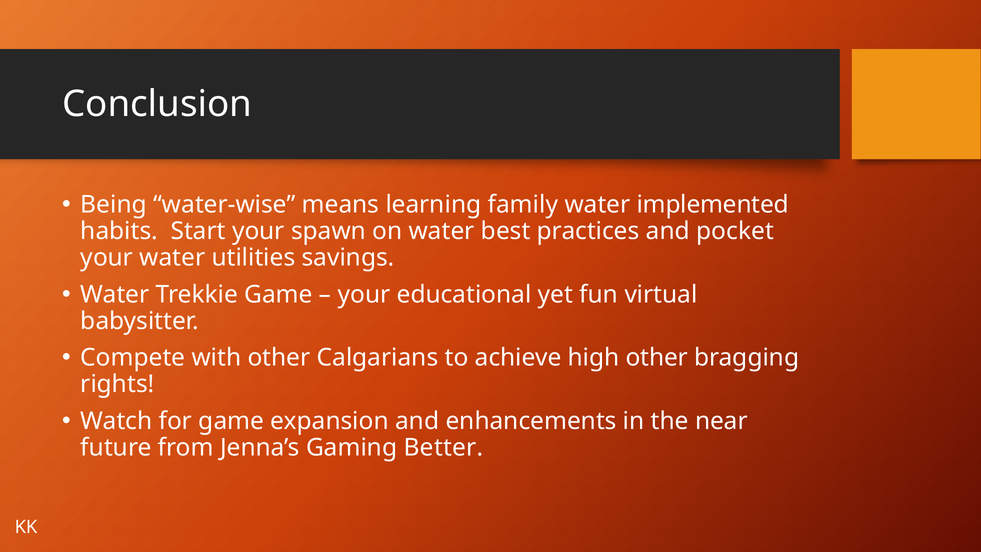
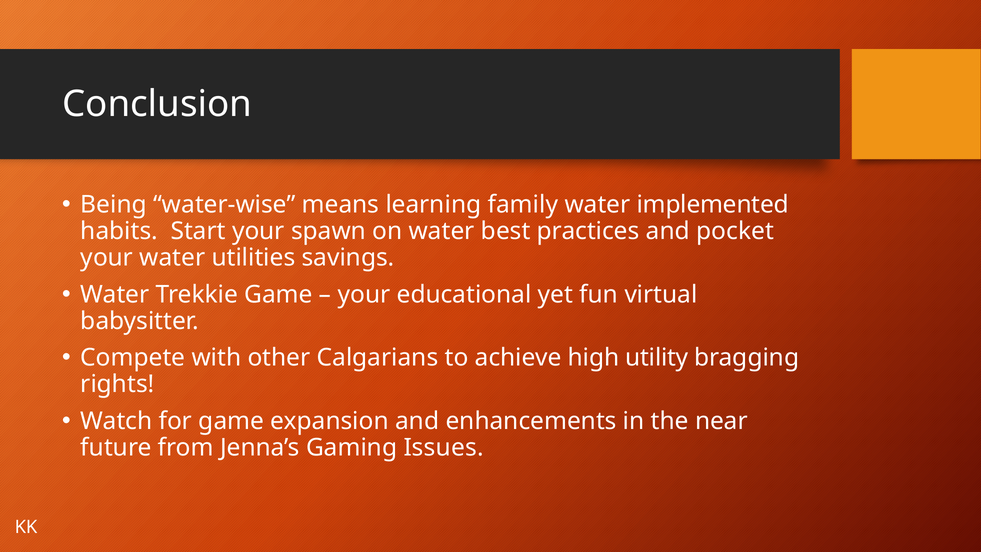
high other: other -> utility (657, 358)
Better: Better -> Issues (444, 447)
